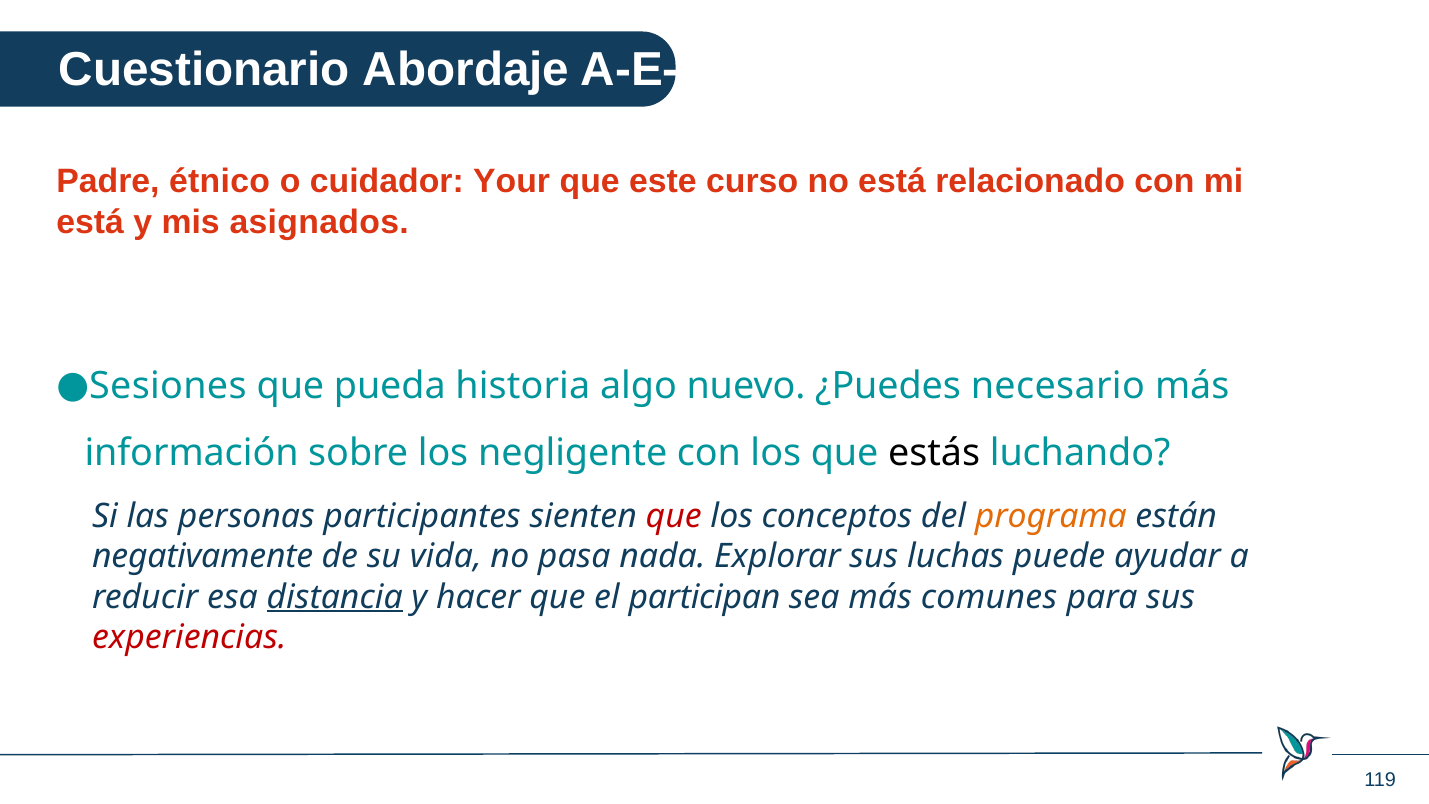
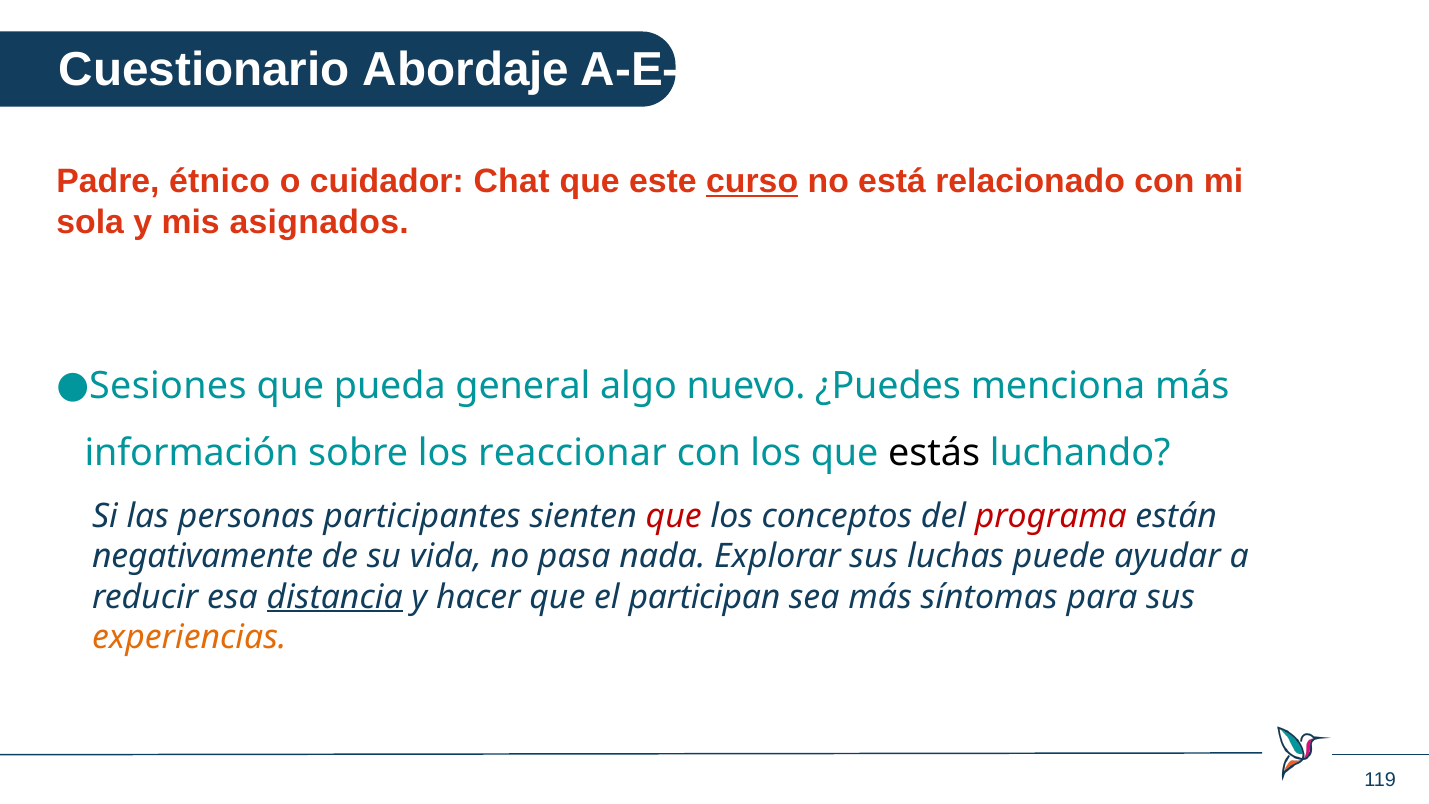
Your: Your -> Chat (512, 182)
curso underline: none -> present (752, 182)
está: está -> sola (90, 222)
historia: historia -> general (523, 385)
necesario: necesario -> menciona (1058, 385)
negligente: negligente -> reaccionar (573, 453)
programa colour: orange -> red (1051, 516)
comunes: comunes -> síntomas (989, 597)
experiencias colour: red -> orange (189, 637)
